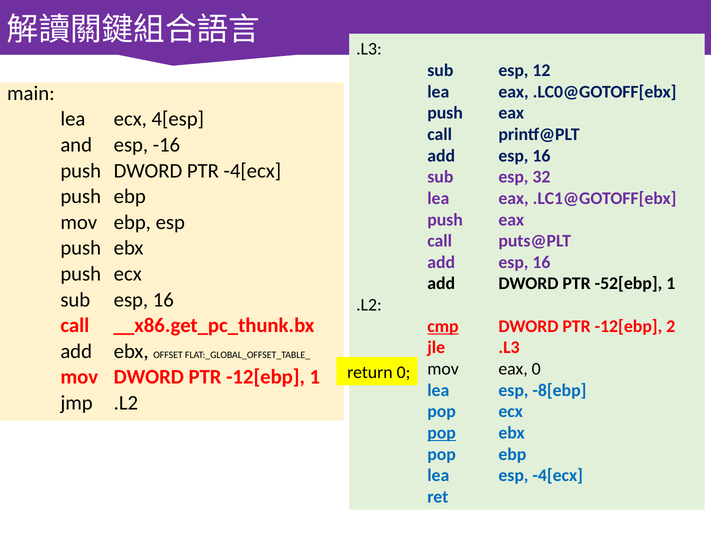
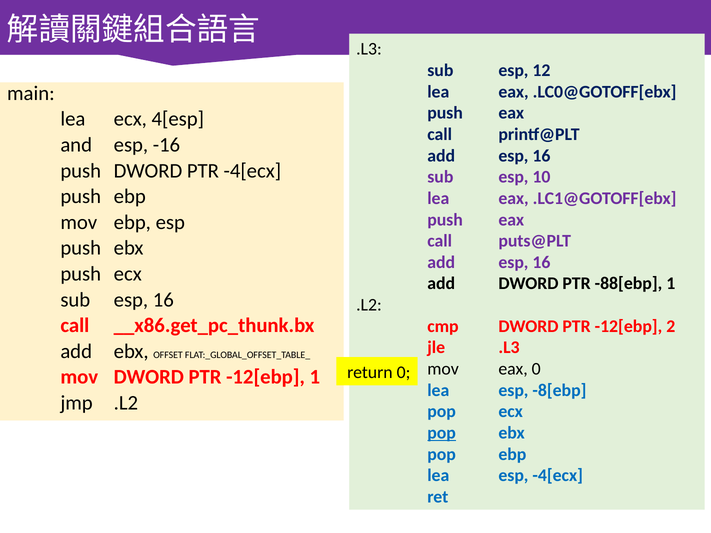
32: 32 -> 10 (541, 177)
-52[ebp: -52[ebp -> -88[ebp (628, 284)
cmp underline: present -> none (443, 326)
